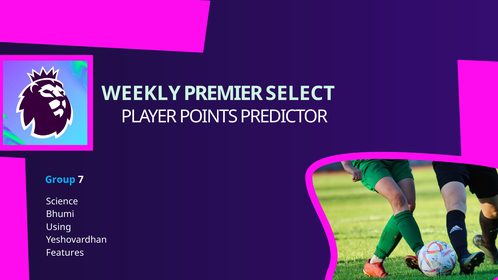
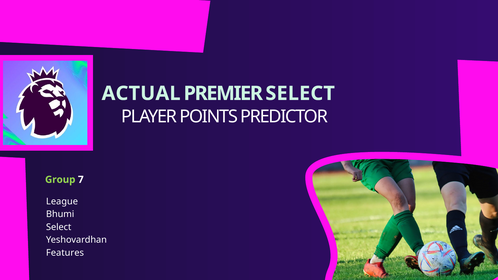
WEEKLY: WEEKLY -> ACTUAL (141, 93)
Group colour: light blue -> light green (60, 180)
Science: Science -> League (62, 201)
Using: Using -> Select (59, 227)
